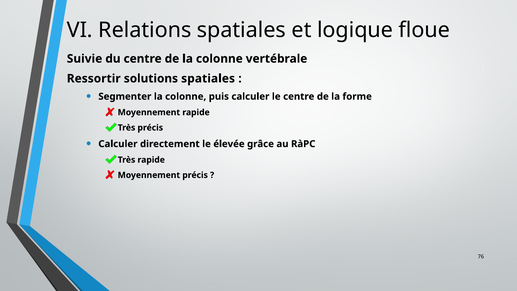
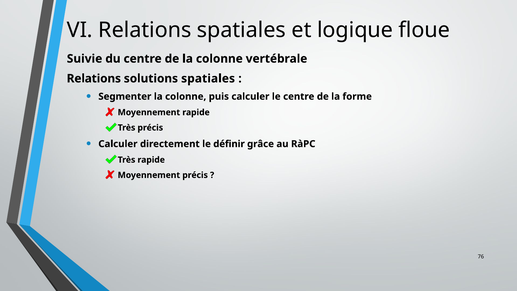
Ressortir: Ressortir -> Relations (94, 78)
élevée: élevée -> définir (229, 144)
